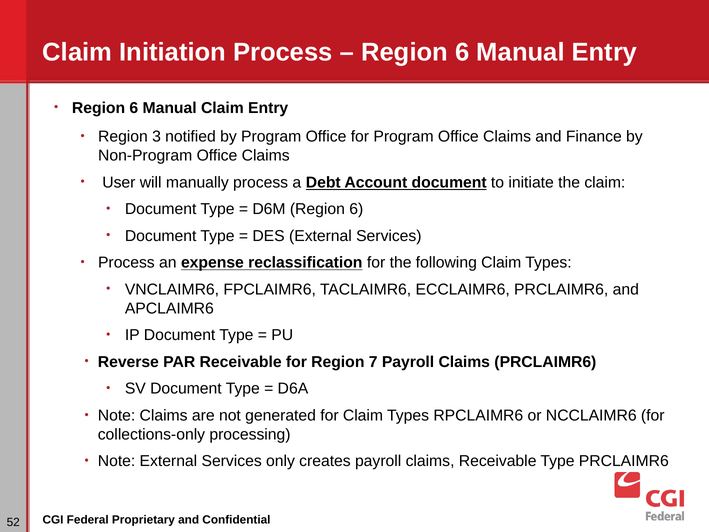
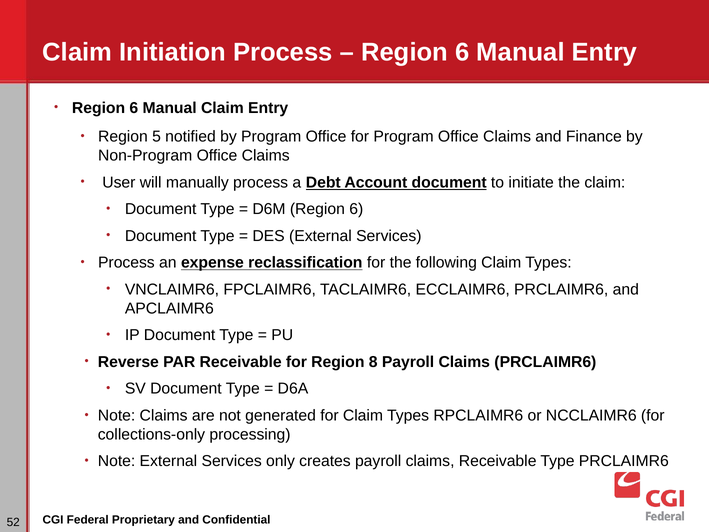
3: 3 -> 5 (157, 137)
7: 7 -> 8 (373, 362)
